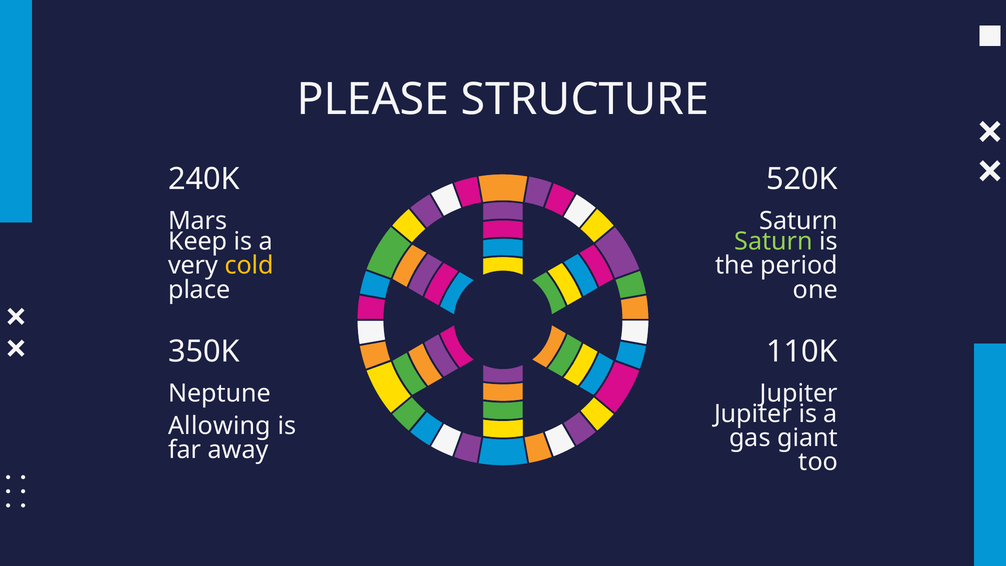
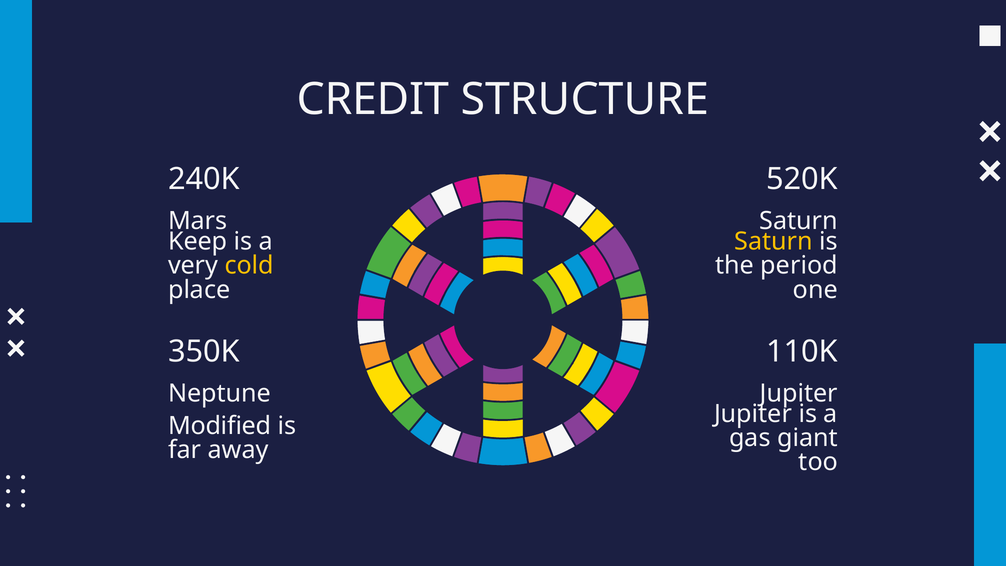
PLEASE: PLEASE -> CREDIT (373, 99)
Saturn colour: light green -> yellow (774, 241)
Allowing: Allowing -> Modified (220, 426)
